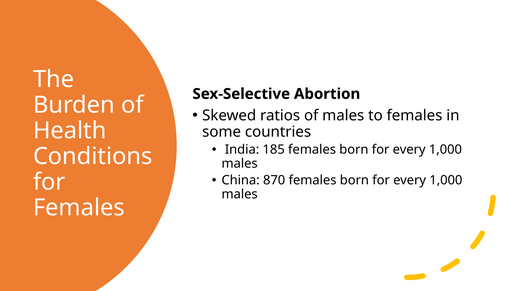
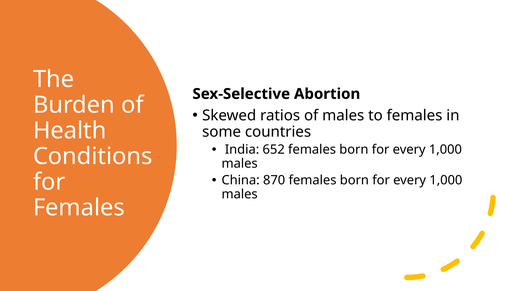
185: 185 -> 652 (274, 150)
